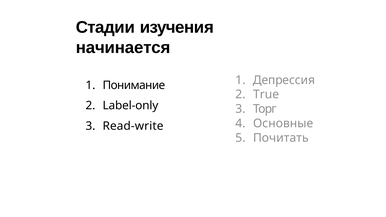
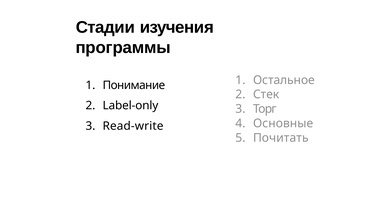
начинается: начинается -> программы (123, 48)
Депрессия: Депрессия -> Остальное (284, 80)
True: True -> Стек (266, 95)
